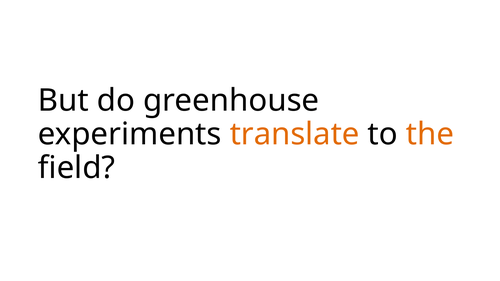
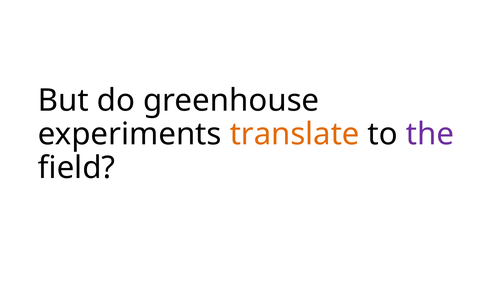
the colour: orange -> purple (430, 134)
